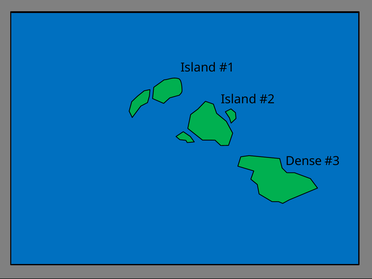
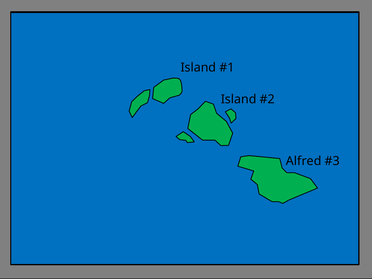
Dense: Dense -> Alfred (304, 161)
